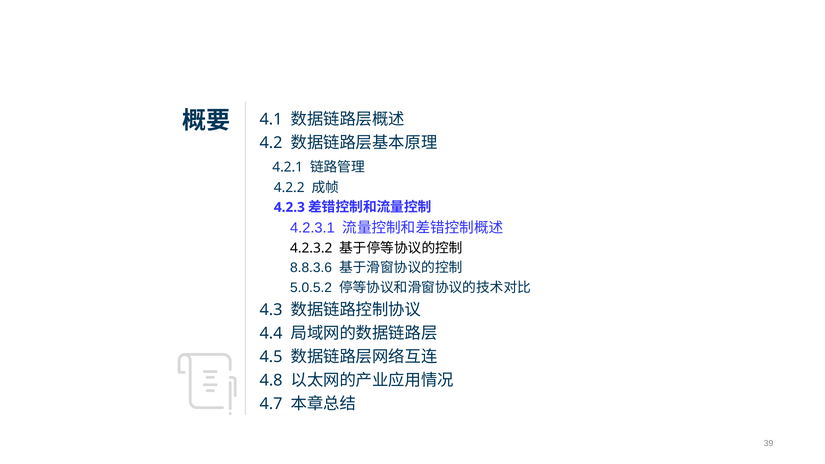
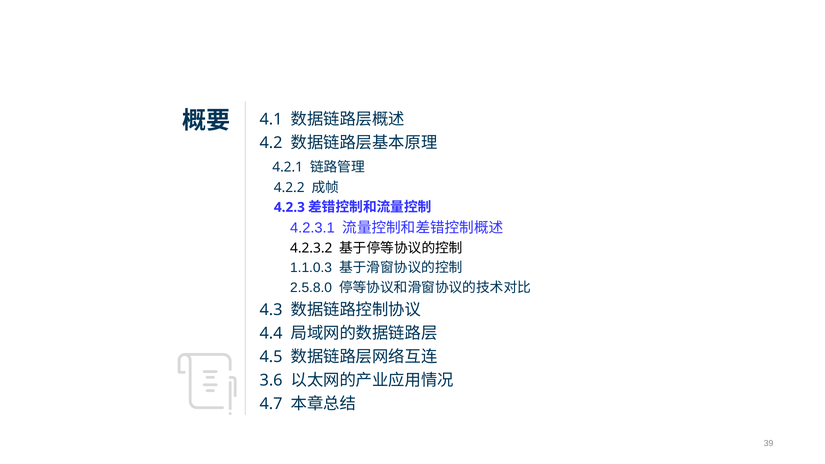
8.8.3.6: 8.8.3.6 -> 1.1.0.3 (311, 268)
5.0.5.2: 5.0.5.2 -> 2.5.8.0 (311, 288)
4.8: 4.8 -> 3.6 (271, 380)
